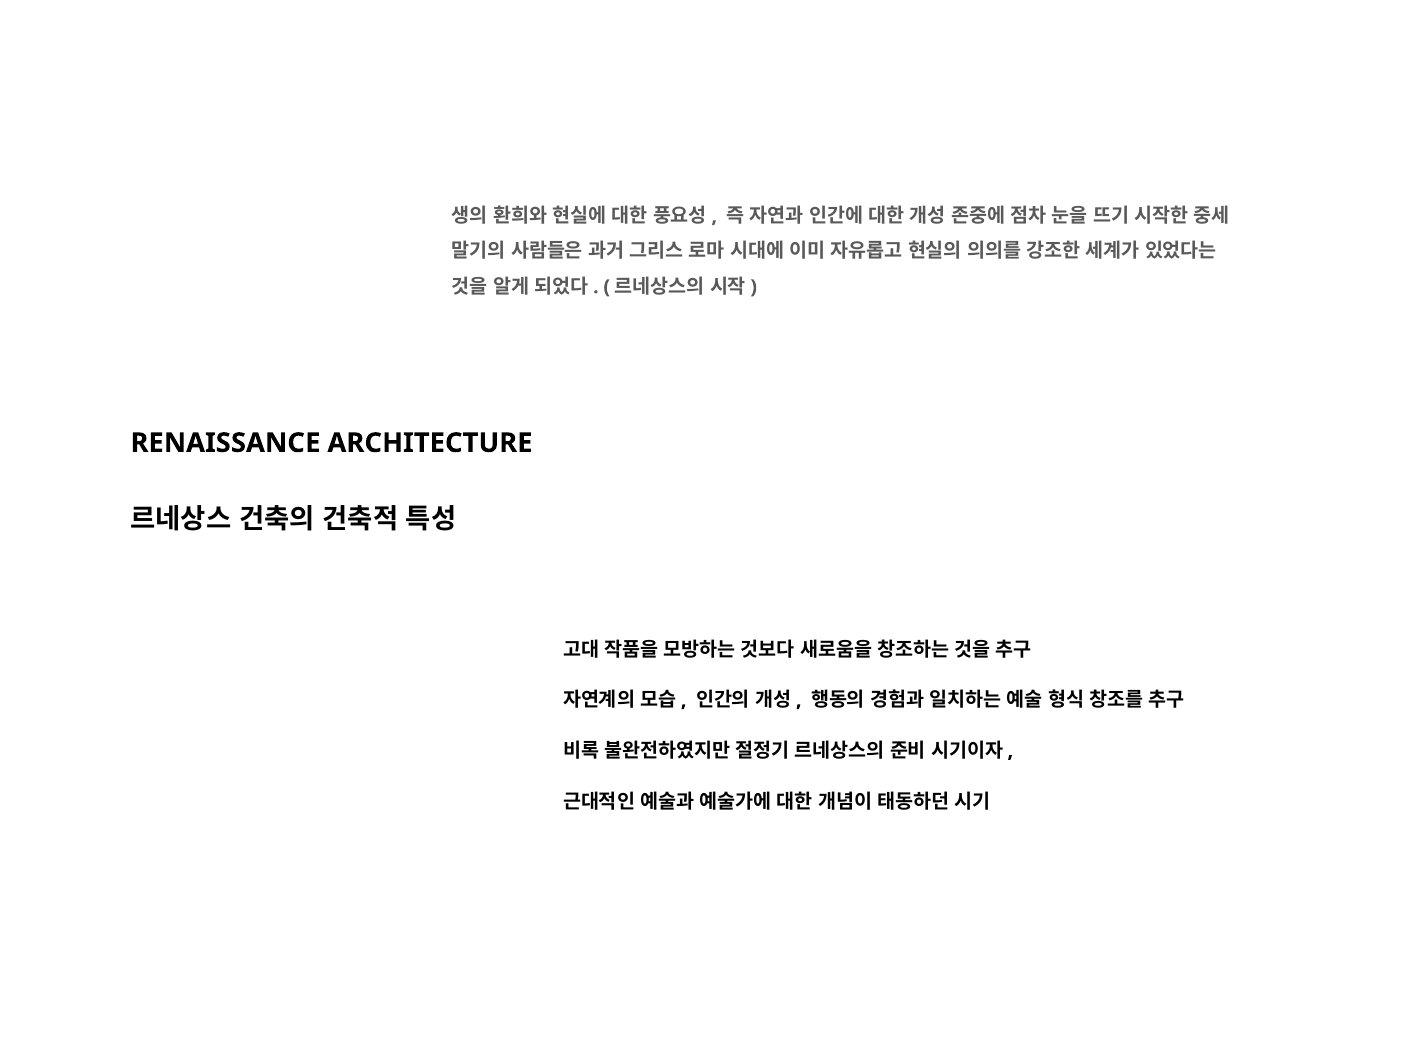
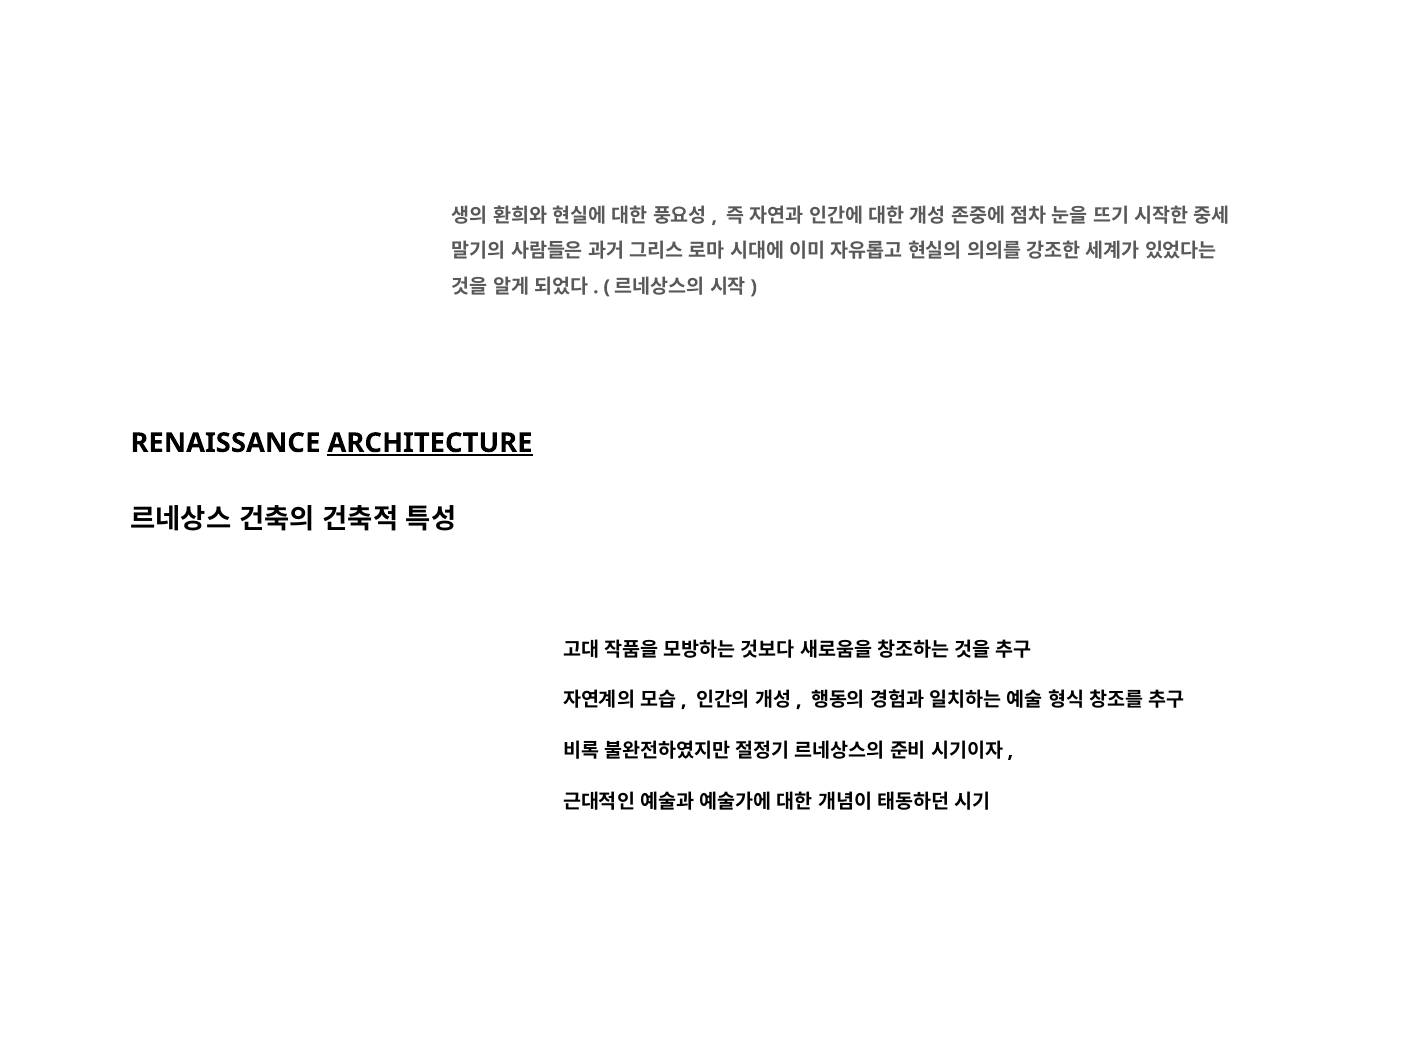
ARCHITECTURE underline: none -> present (430, 443)
